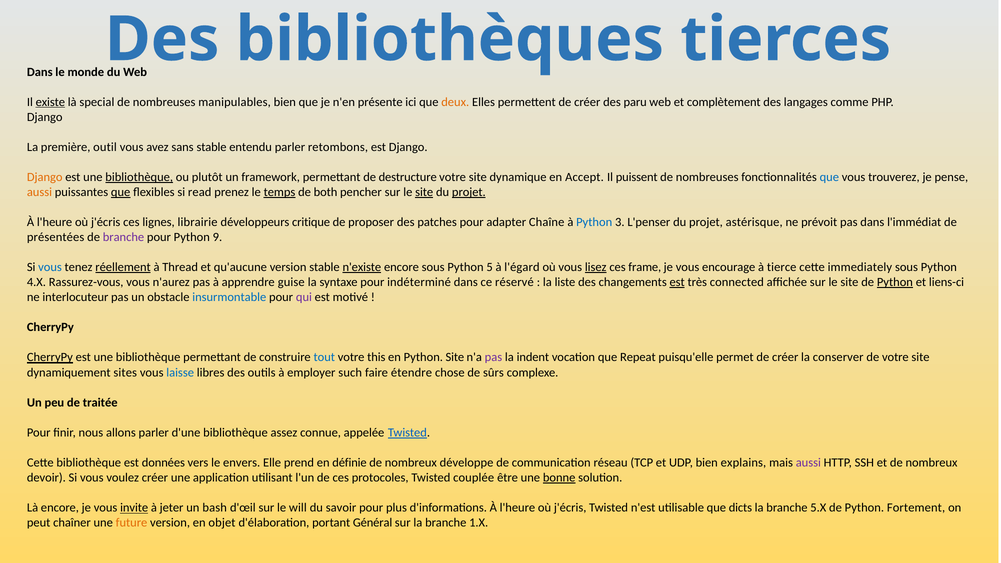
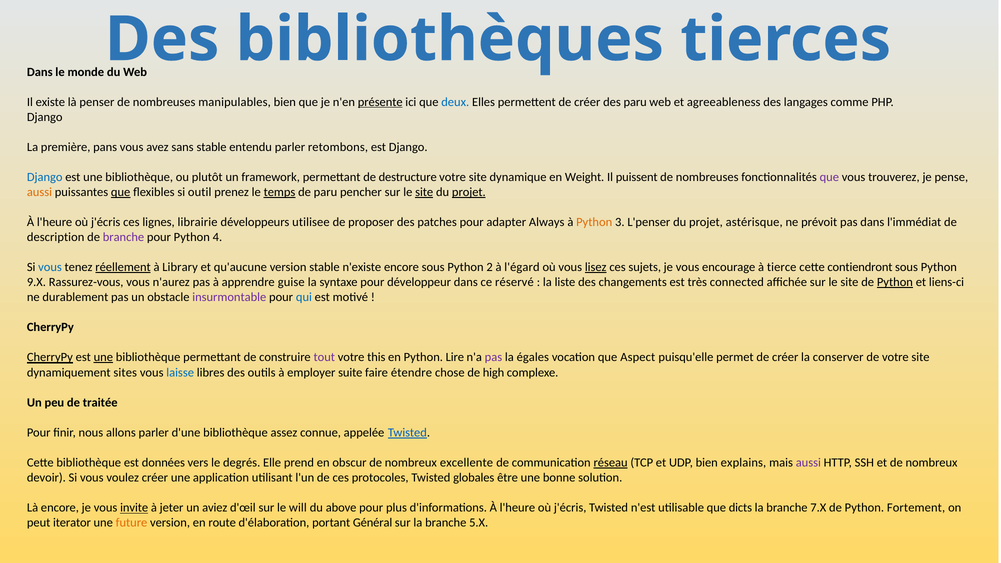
existe underline: present -> none (50, 102)
special: special -> penser (97, 102)
présente underline: none -> present (380, 102)
deux colour: orange -> blue (455, 102)
complètement: complètement -> agreeableness (724, 102)
outil: outil -> pans (105, 147)
Django colour: orange -> blue (45, 177)
bibliothèque underline: present -> none (139, 177)
Accept: Accept -> Weight (585, 177)
que colour: blue -> purple (829, 177)
read: read -> outil (200, 192)
de both: both -> paru (325, 192)
critique: critique -> utilisee (311, 222)
Chaîne: Chaîne -> Always (547, 222)
Python colour: blue -> orange (594, 222)
présentées: présentées -> description (56, 237)
9: 9 -> 4 (217, 237)
Thread: Thread -> Library (180, 267)
n'existe underline: present -> none (362, 267)
5: 5 -> 2 (490, 267)
frame: frame -> sujets (645, 267)
immediately: immediately -> contiendront (860, 267)
4.X: 4.X -> 9.X (36, 282)
indéterminé: indéterminé -> développeur (419, 282)
est underline: present -> none (677, 282)
interlocuteur: interlocuteur -> durablement (75, 297)
insurmontable colour: blue -> purple (229, 297)
qui colour: purple -> blue (304, 297)
une underline: none -> present (103, 357)
tout colour: blue -> purple (324, 357)
Python Site: Site -> Lire (455, 357)
indent: indent -> égales (533, 357)
Repeat: Repeat -> Aspect (638, 357)
such: such -> suite (350, 372)
sûrs: sûrs -> high (494, 372)
envers: envers -> degrés (242, 463)
définie: définie -> obscur (349, 463)
développe: développe -> excellente (467, 463)
réseau underline: none -> present (611, 463)
couplée: couplée -> globales (474, 478)
bonne underline: present -> none (559, 478)
bash: bash -> aviez (215, 508)
savoir: savoir -> above (341, 508)
5.X: 5.X -> 7.X (818, 508)
chaîner: chaîner -> iterator (72, 523)
objet: objet -> route (222, 523)
1.X: 1.X -> 5.X (479, 523)
